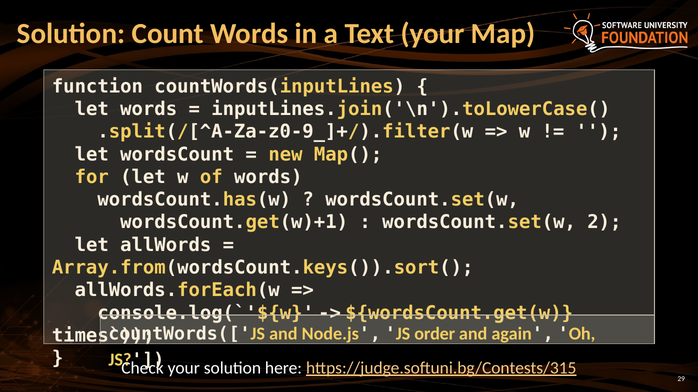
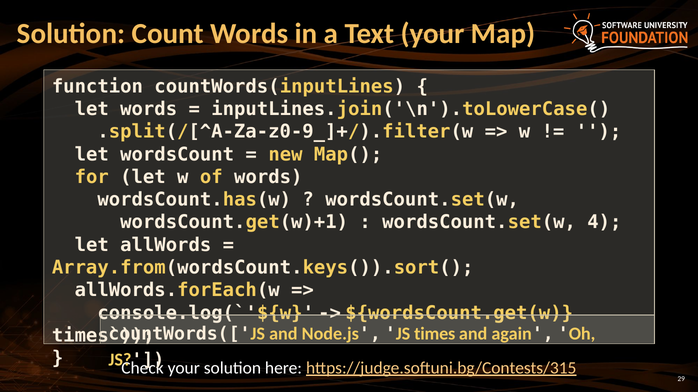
2: 2 -> 4 (604, 223)
order: order -> times (435, 334)
